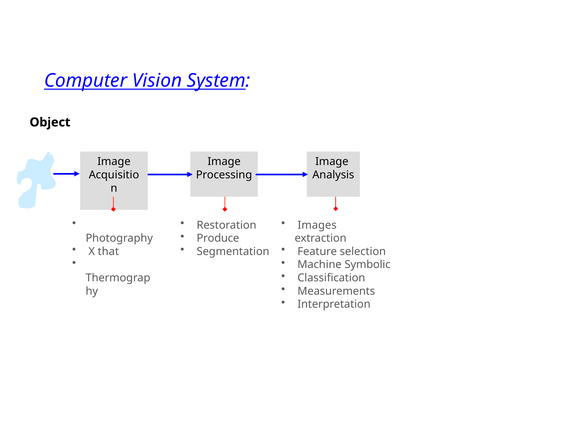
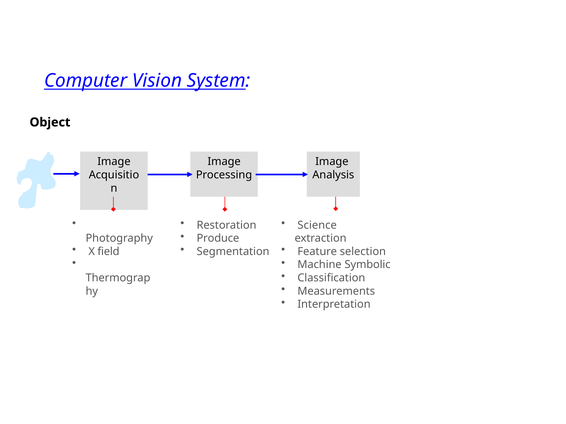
Images: Images -> Science (317, 225)
that: that -> field (108, 252)
